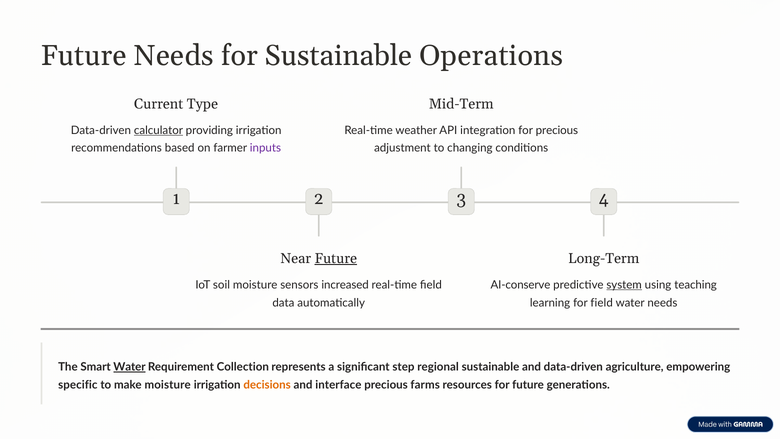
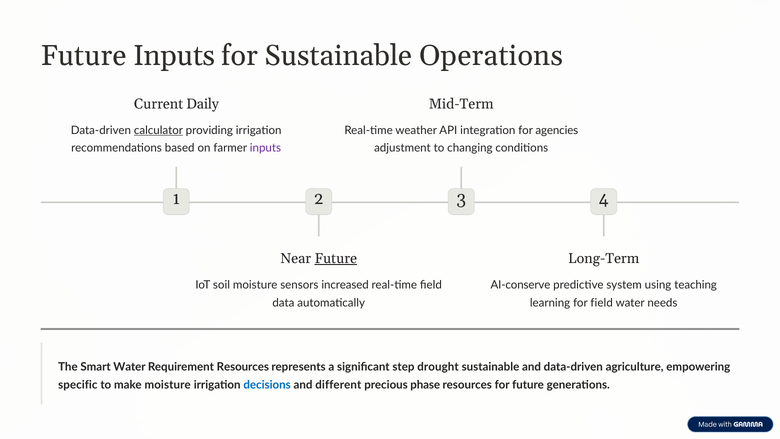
Future Needs: Needs -> Inputs (174, 56)
Type: Type -> Daily (203, 104)
for precious: precious -> agencies (557, 130)
system underline: present -> none (624, 285)
Water underline: present -> none (129, 367)
Requirement Collection: Collection -> Resources (243, 367)
regional: regional -> drought (438, 367)
decisions colour: orange -> blue (267, 385)
interface: interface -> different (338, 385)
farms: farms -> phase (425, 385)
